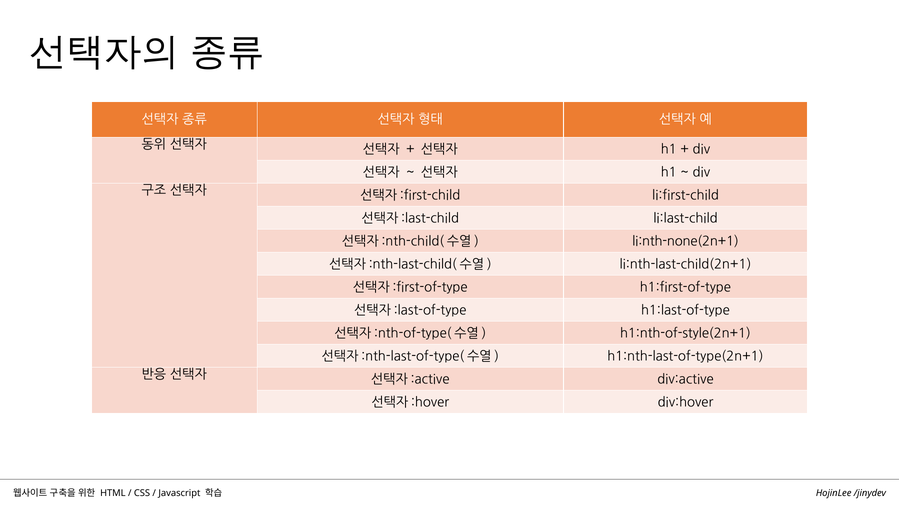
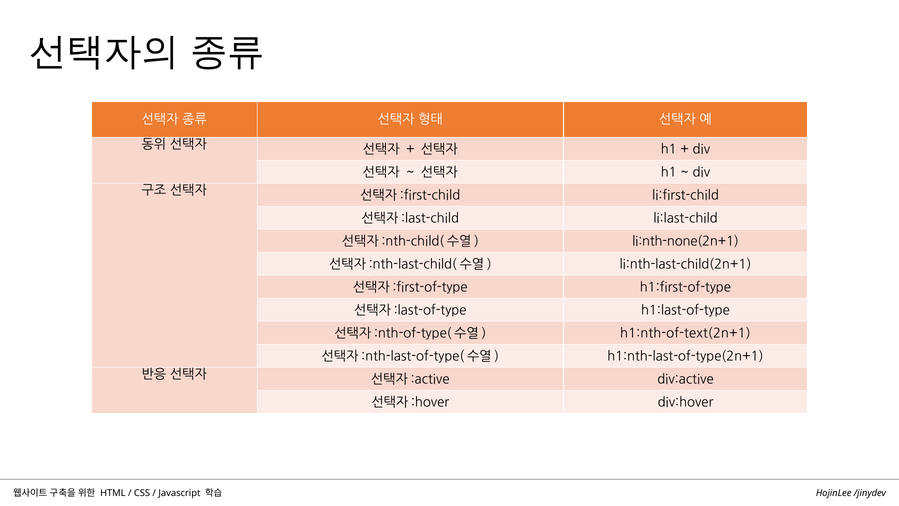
h1:nth-of-style(2n+1: h1:nth-of-style(2n+1 -> h1:nth-of-text(2n+1 (685, 333)
